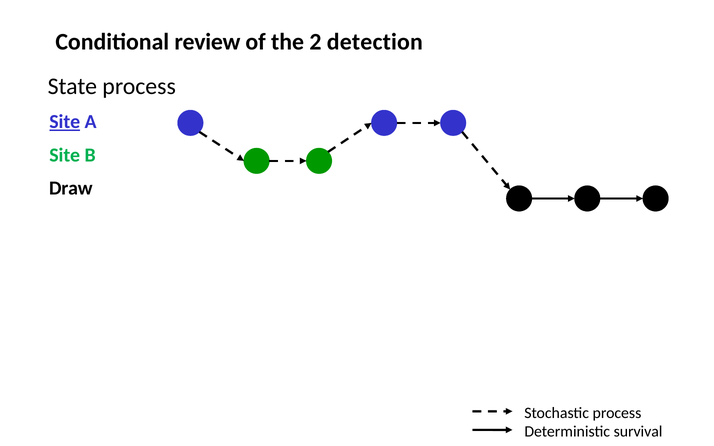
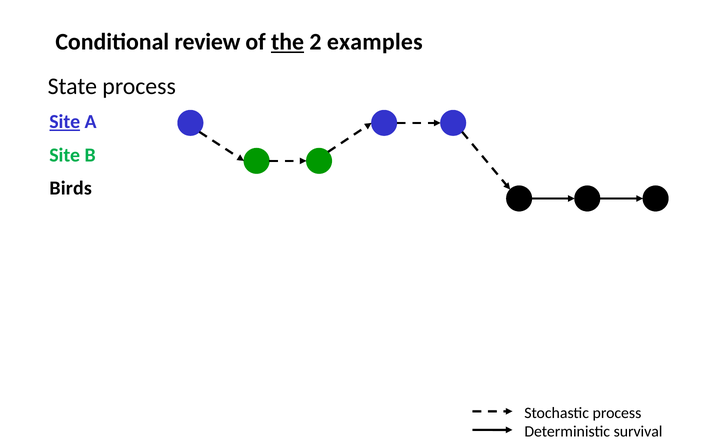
the underline: none -> present (288, 42)
detection: detection -> examples (375, 42)
Draw: Draw -> Birds (71, 188)
